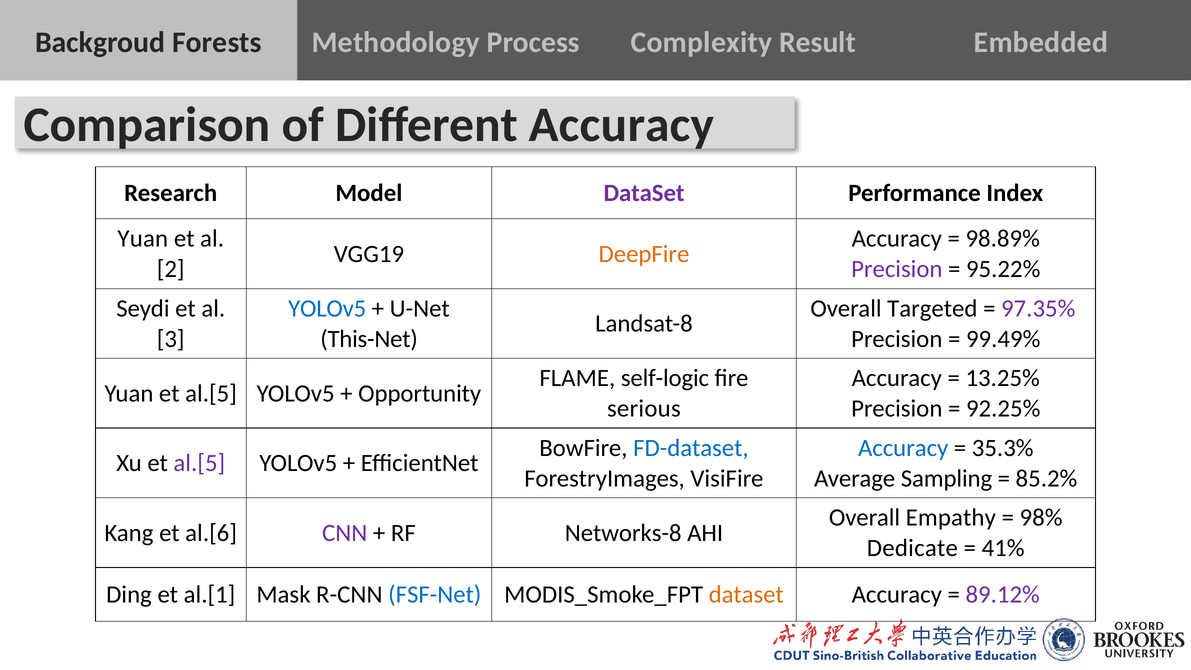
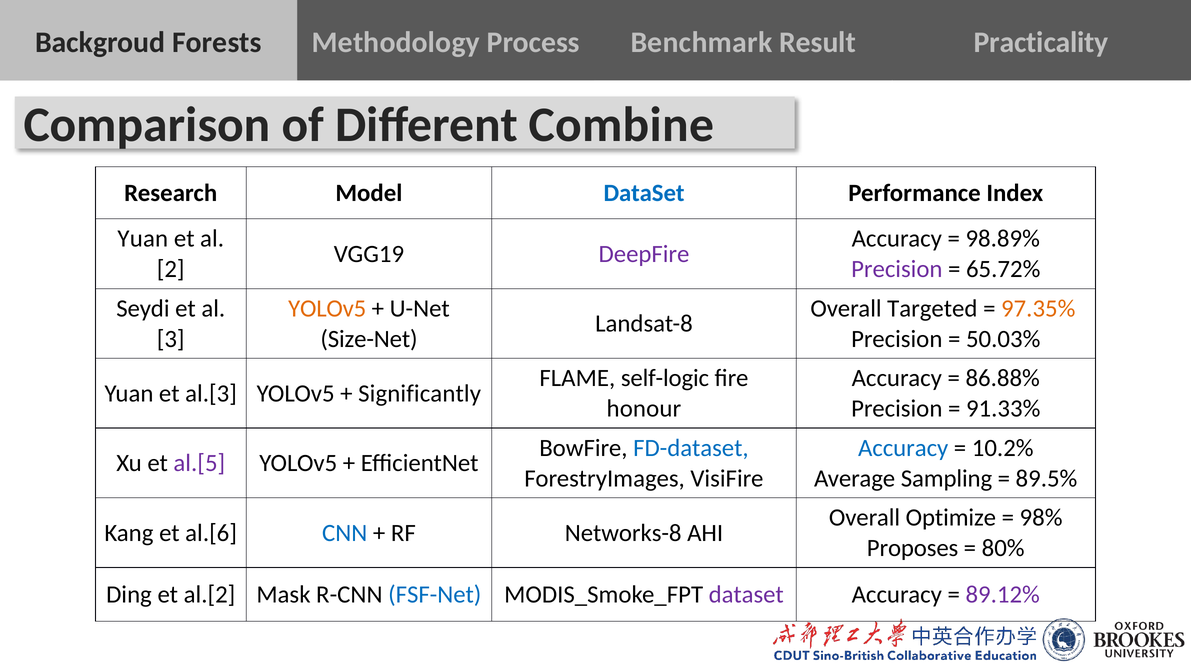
Complexity: Complexity -> Benchmark (701, 43)
Embedded: Embedded -> Practicality (1041, 43)
Different Accuracy: Accuracy -> Combine (621, 125)
DataSet colour: purple -> blue (644, 193)
DeepFire colour: orange -> purple (644, 254)
95.22%: 95.22% -> 65.72% (1003, 269)
YOLOv5 colour: blue -> orange (327, 308)
97.35% colour: purple -> orange (1038, 308)
This-Net: This-Net -> Size-Net (369, 339)
99.49%: 99.49% -> 50.03% (1003, 339)
13.25%: 13.25% -> 86.88% (1003, 378)
Yuan et al.[5: al.[5 -> al.[3 (211, 393)
Opportunity: Opportunity -> Significantly (420, 393)
serious: serious -> honour (644, 409)
92.25%: 92.25% -> 91.33% (1003, 409)
35.3%: 35.3% -> 10.2% (1003, 448)
85.2%: 85.2% -> 89.5% (1046, 478)
Empathy: Empathy -> Optimize (951, 518)
CNN colour: purple -> blue (345, 533)
Dedicate: Dedicate -> Proposes (913, 548)
41%: 41% -> 80% (1003, 548)
al.[1: al.[1 -> al.[2 (210, 595)
dataset colour: orange -> purple (746, 595)
